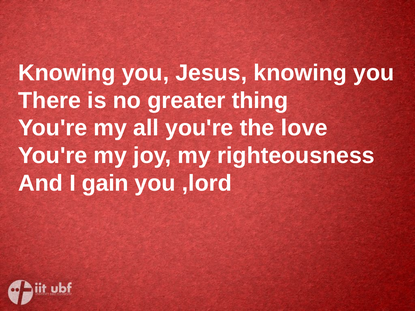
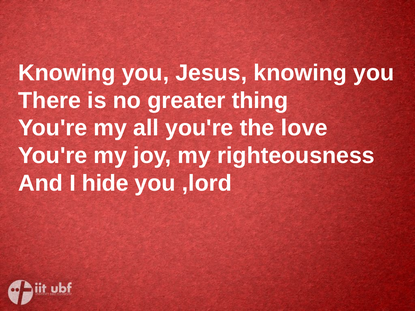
gain: gain -> hide (105, 183)
